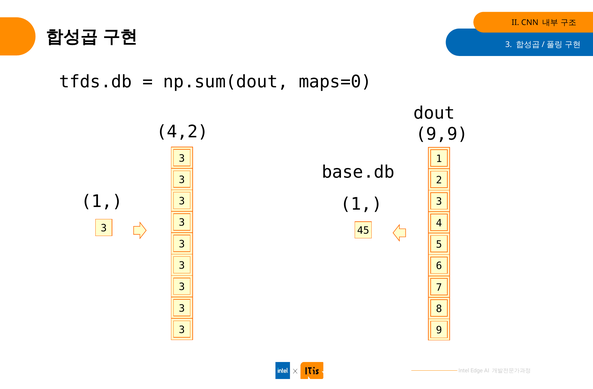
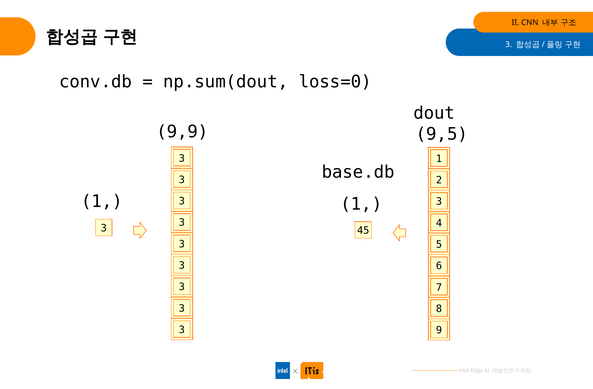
tfds.db: tfds.db -> conv.db (96, 82)
maps=0: maps=0 -> loss=0 (335, 82)
4,2: 4,2 -> 9,9 (182, 132)
9,9: 9,9 -> 9,5 (442, 134)
